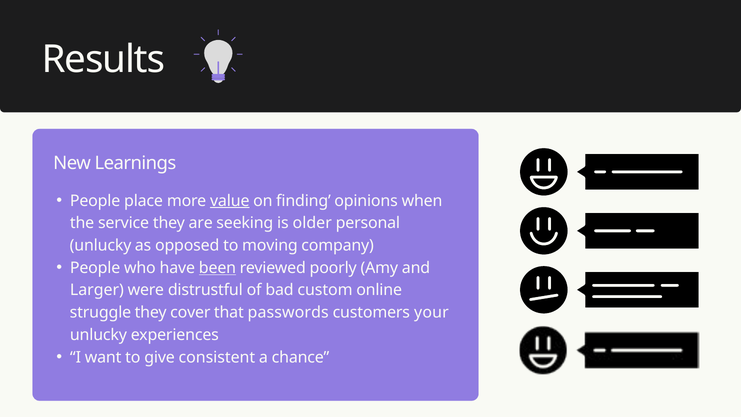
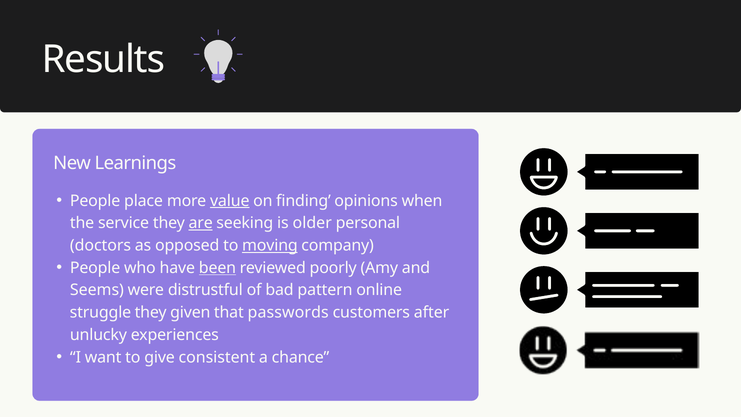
are underline: none -> present (201, 223)
unlucky: unlucky -> doctors (101, 245)
moving underline: none -> present (270, 245)
Larger: Larger -> Seems (97, 290)
custom: custom -> pattern (325, 290)
cover: cover -> given (190, 312)
your: your -> after (432, 312)
